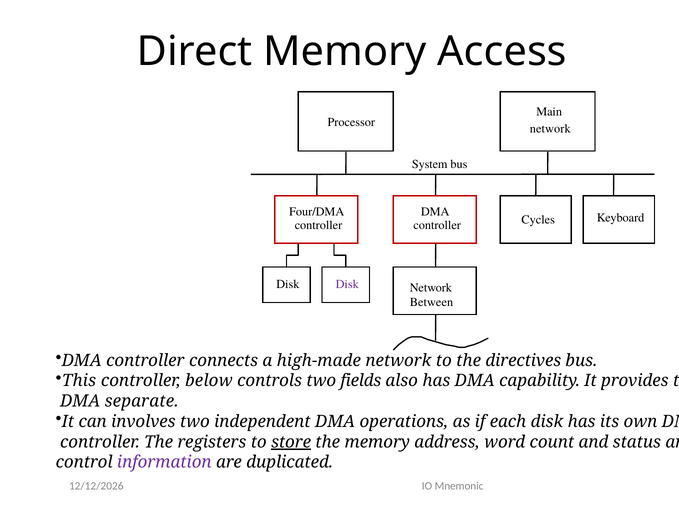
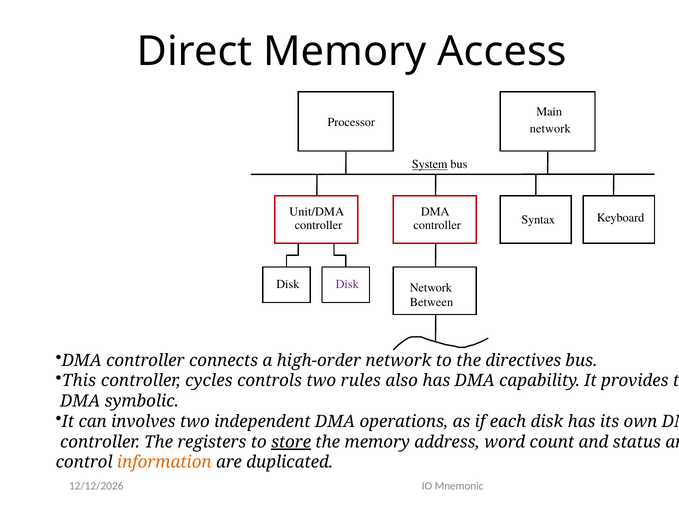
System underline: none -> present (430, 165)
Four/DMA: Four/DMA -> Unit/DMA (317, 212)
Cycles: Cycles -> Syntax (538, 220)
high-made: high-made -> high-order (319, 361)
below: below -> cycles (209, 381)
fields: fields -> rules (361, 381)
separate: separate -> symbolic (142, 401)
information colour: purple -> orange (164, 463)
